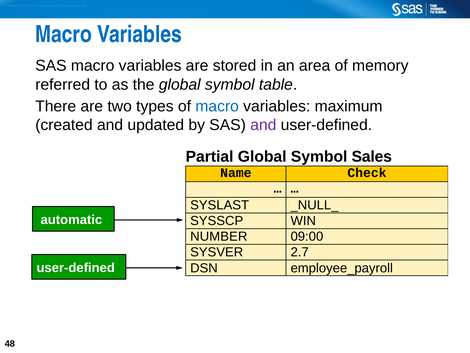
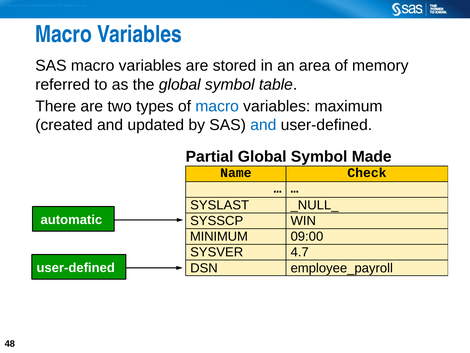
and colour: purple -> blue (263, 125)
Sales: Sales -> Made (372, 157)
NUMBER: NUMBER -> MINIMUM (219, 236)
2.7: 2.7 -> 4.7 (300, 252)
